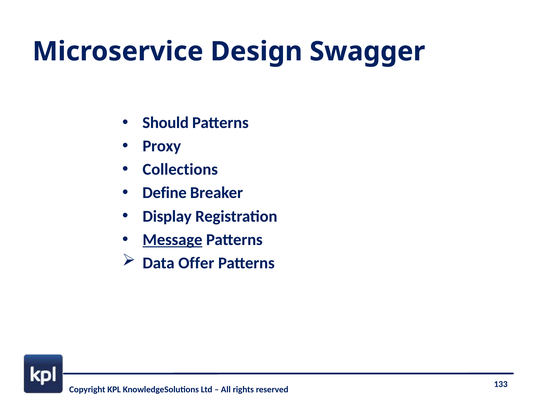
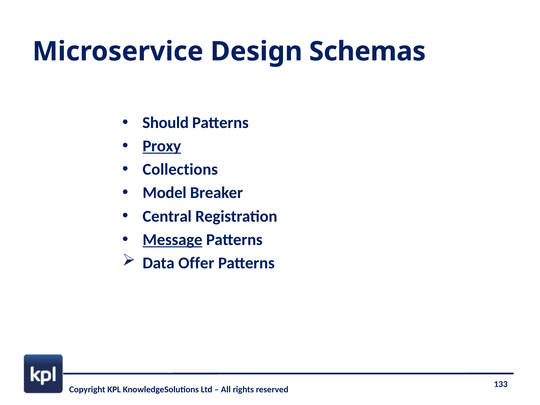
Swagger: Swagger -> Schemas (367, 51)
Proxy underline: none -> present (162, 146)
Define: Define -> Model (165, 193)
Display: Display -> Central (167, 216)
